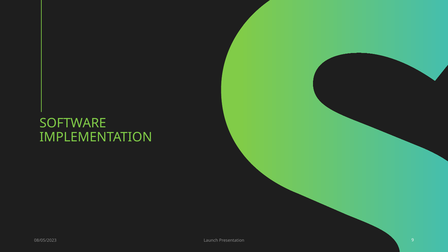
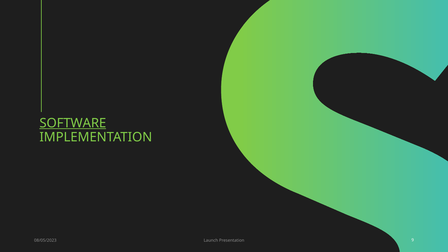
SOFTWARE underline: none -> present (73, 123)
